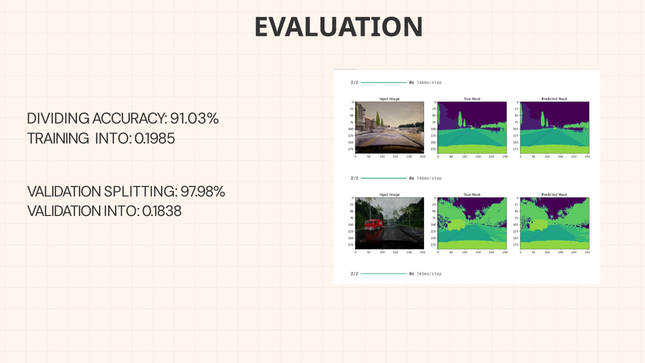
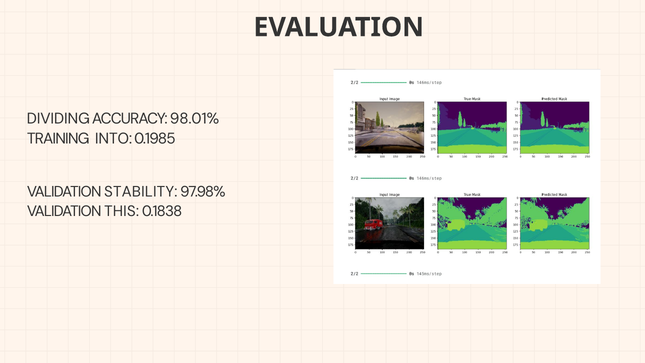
91.03%: 91.03% -> 98.01% (195, 119)
SPLITTING: SPLITTING -> STABILITY (141, 192)
VALIDATION INTO: INTO -> THIS (122, 211)
